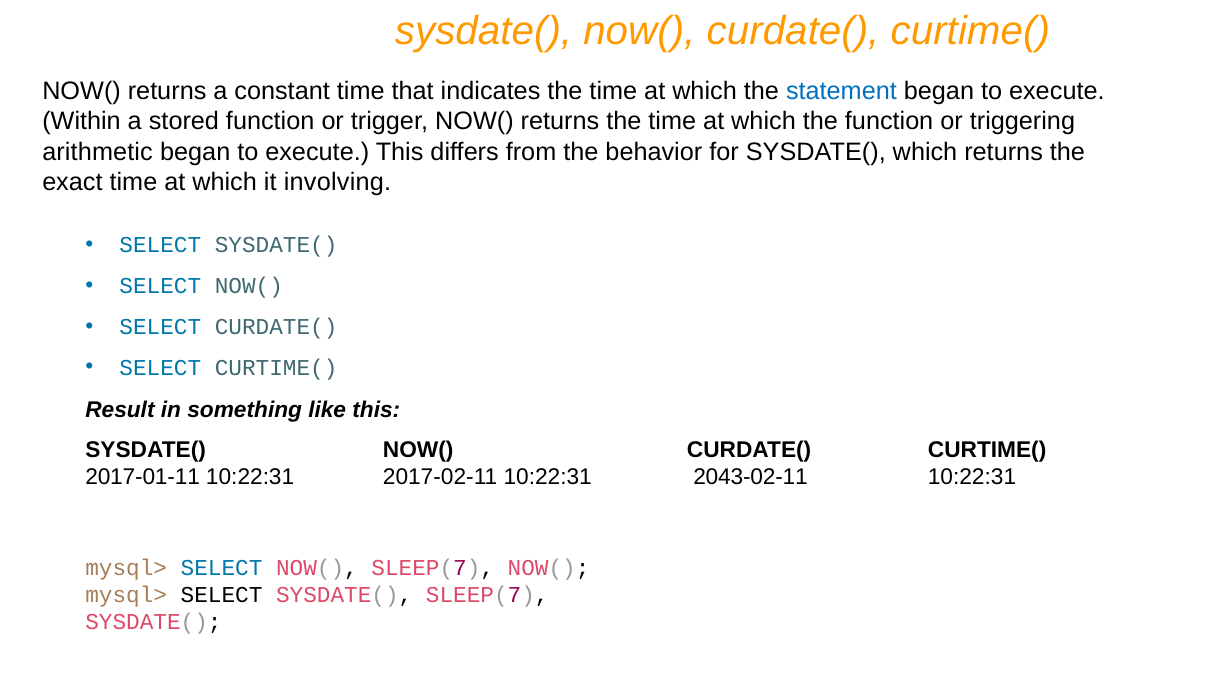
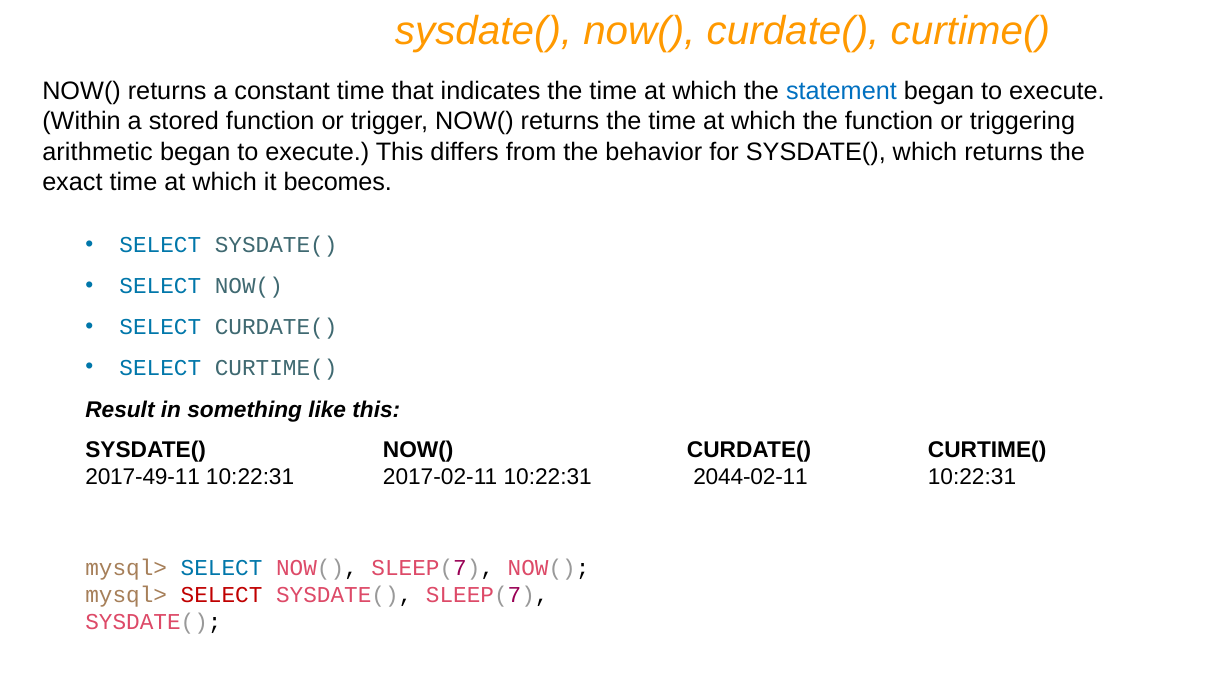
involving: involving -> becomes (338, 182)
2017-01-11: 2017-01-11 -> 2017-49-11 (143, 477)
2043-02-11: 2043-02-11 -> 2044-02-11 (751, 477)
SELECT colour: black -> red (222, 595)
